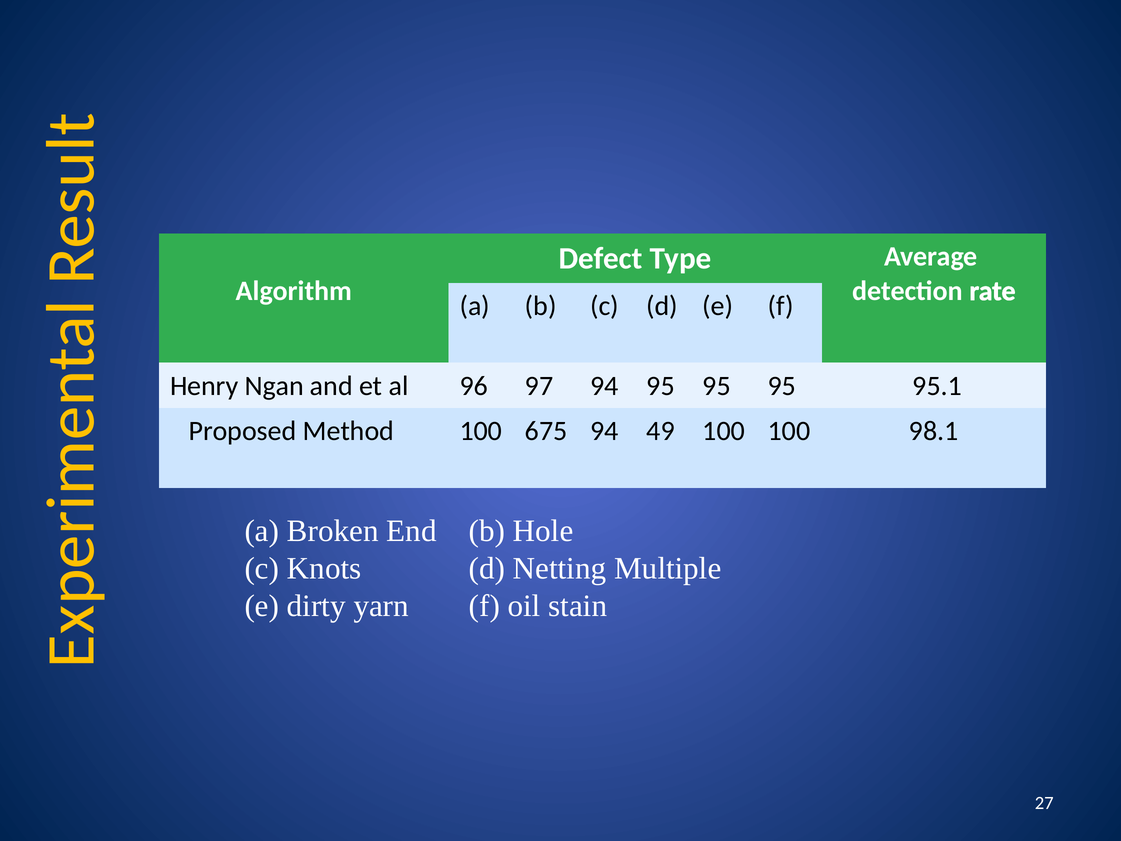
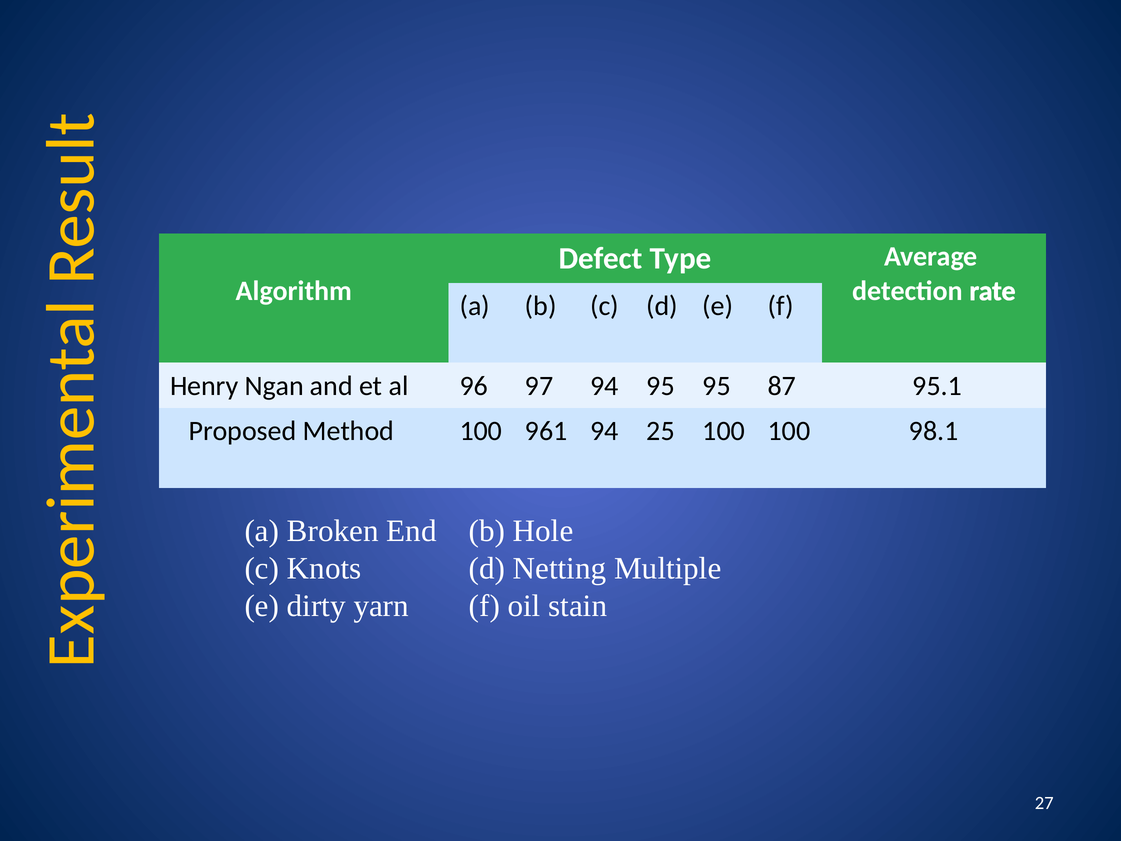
95 95 95: 95 -> 87 (782, 386)
675: 675 -> 961 (546, 431)
49: 49 -> 25 (661, 431)
